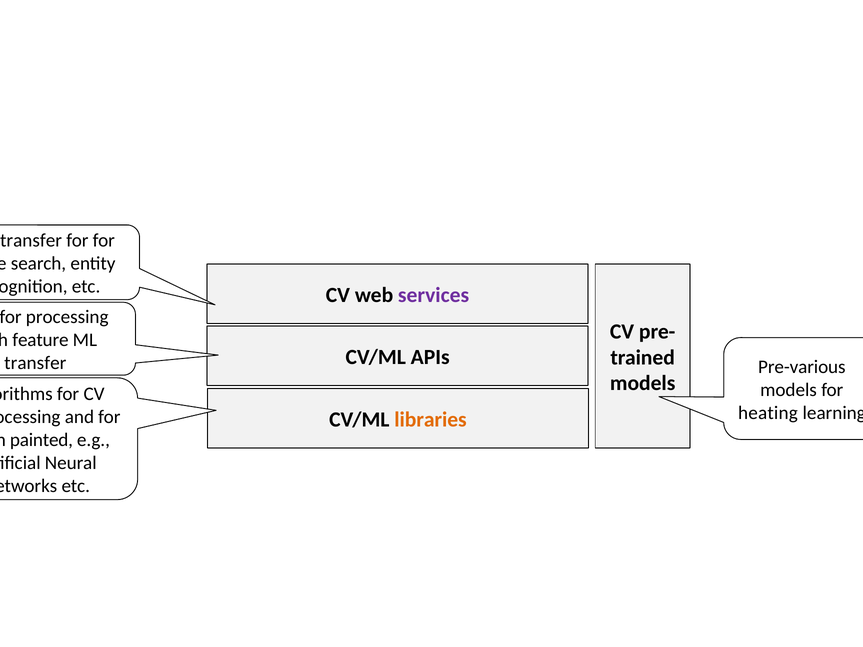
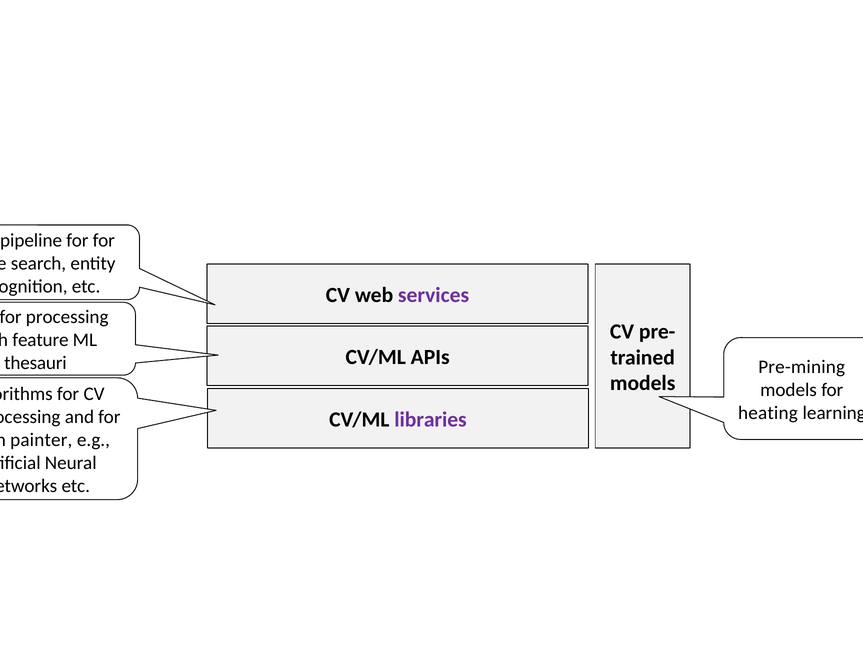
transfer: transfer -> pipeline (31, 241)
transfer: transfer -> thesauri (35, 363)
Pre-various: Pre-various -> Pre-mining (802, 367)
libraries colour: orange -> purple (430, 420)
painted: painted -> painter (41, 440)
